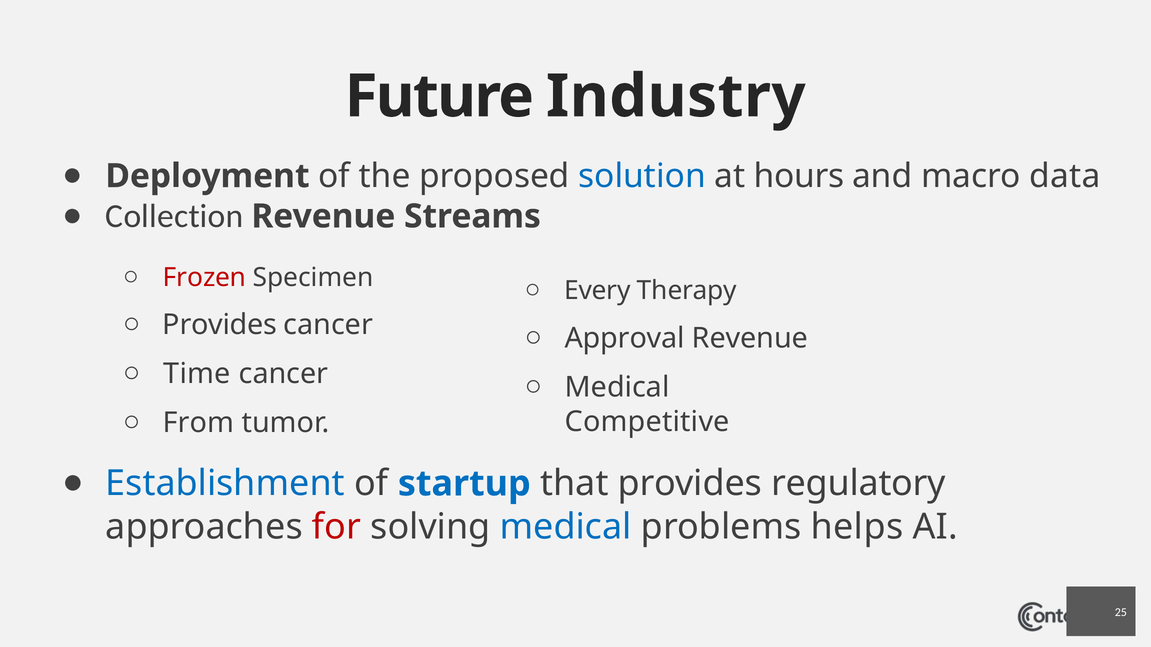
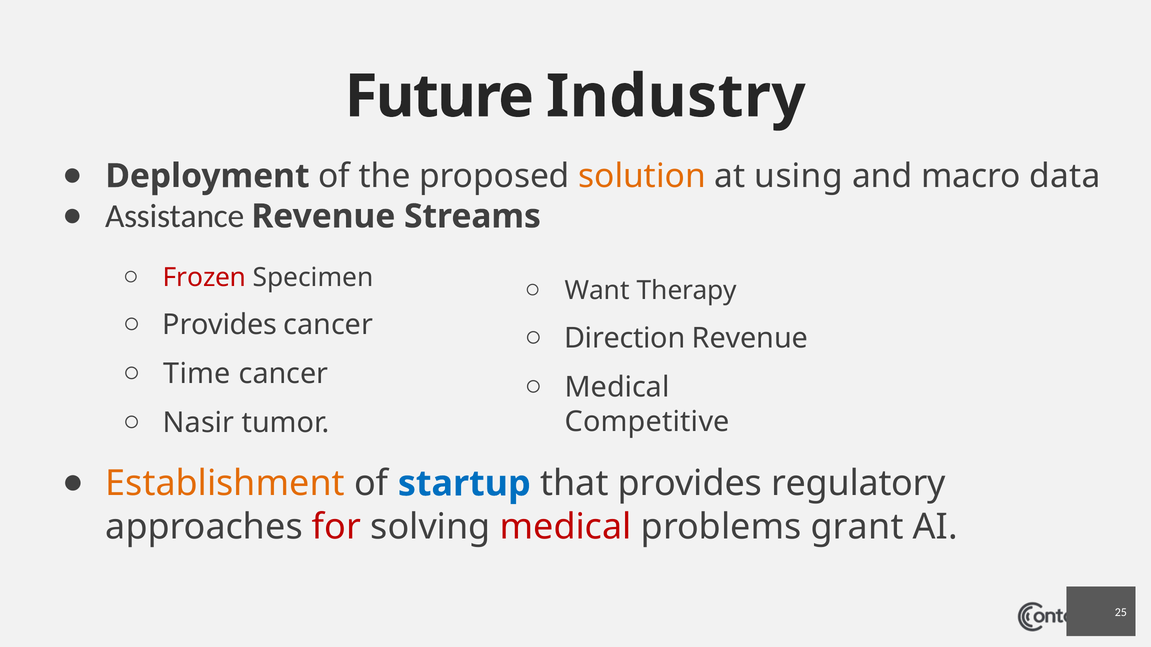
solution colour: blue -> orange (642, 176)
hours: hours -> using (799, 176)
Collection: Collection -> Assistance (175, 216)
Every: Every -> Want (597, 291)
Approval: Approval -> Direction (625, 339)
From: From -> Nasir (199, 423)
Establishment colour: blue -> orange (225, 484)
medical colour: blue -> red (566, 527)
helps: helps -> grant (857, 527)
